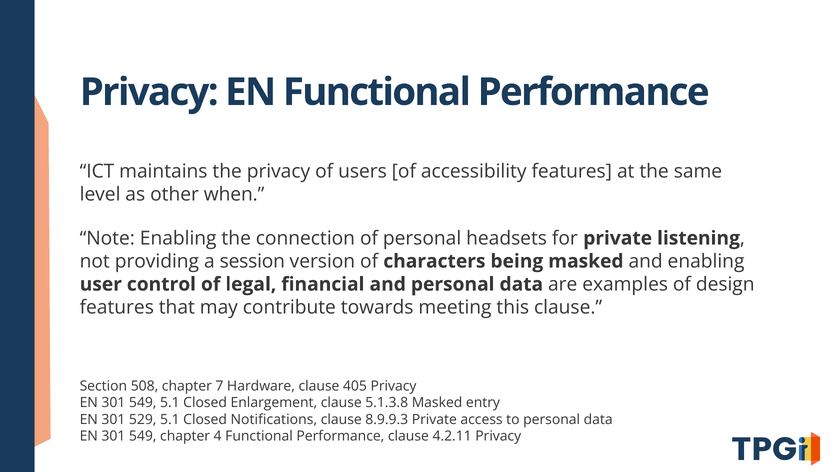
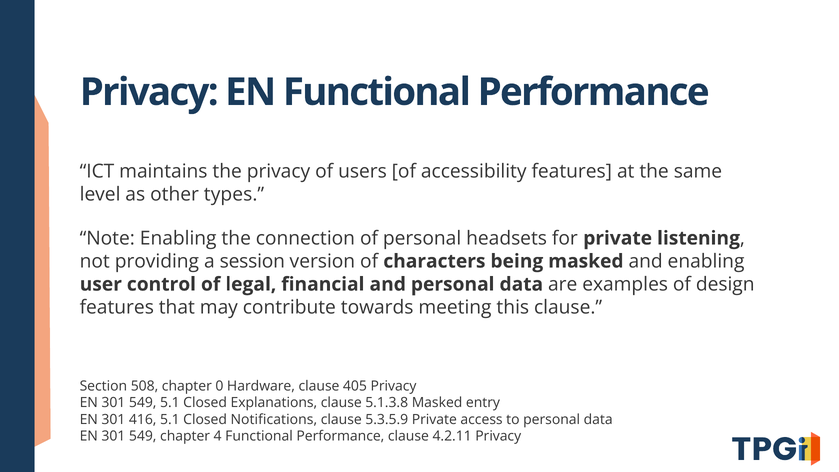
when: when -> types (234, 194)
7: 7 -> 0 (219, 386)
Enlargement: Enlargement -> Explanations (274, 403)
529: 529 -> 416 (143, 420)
8.9.9.3: 8.9.9.3 -> 5.3.5.9 (387, 420)
